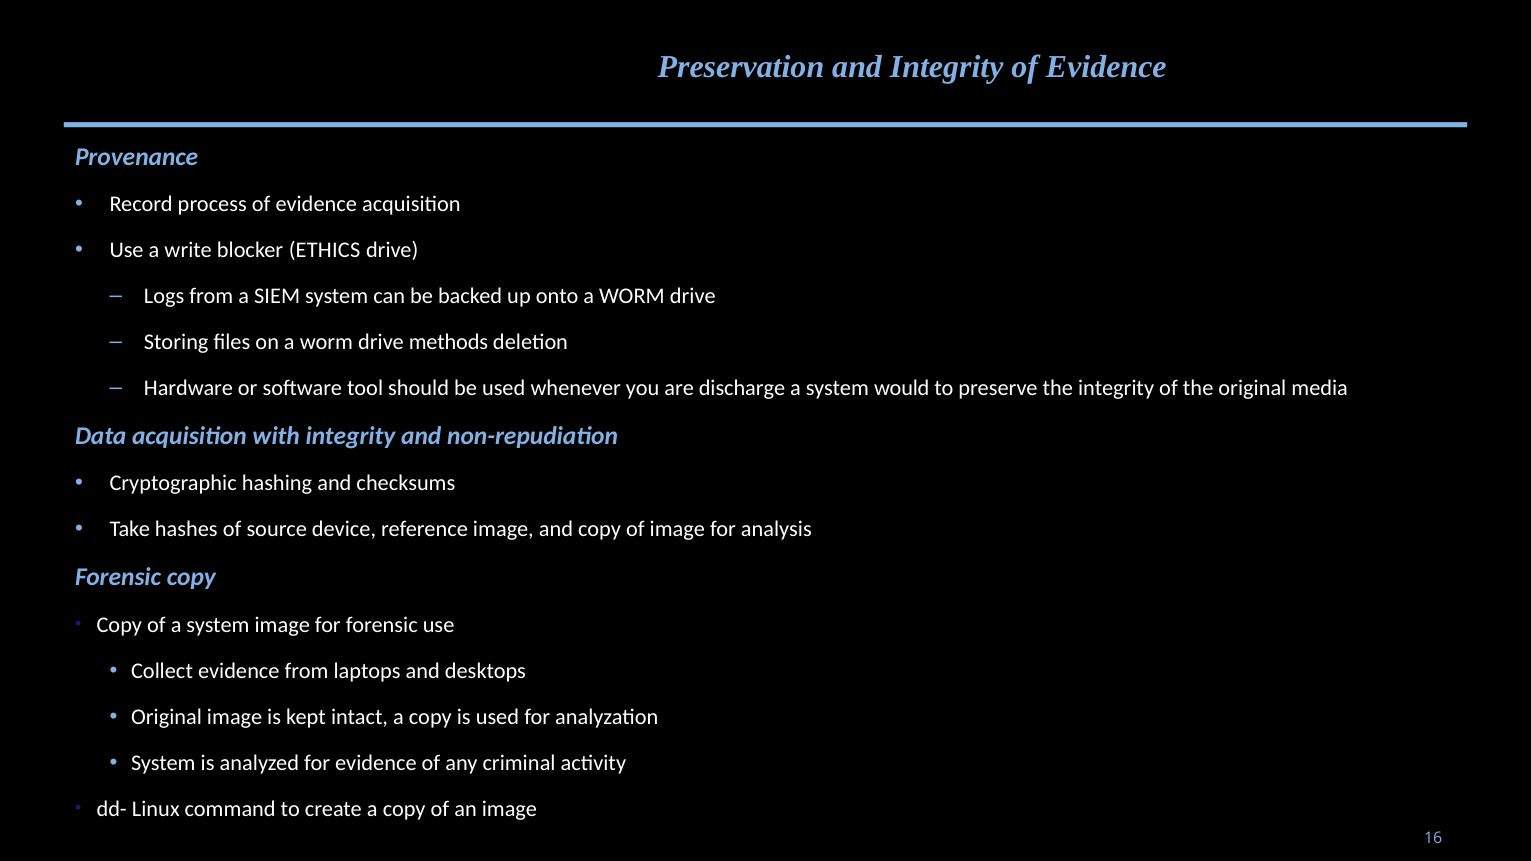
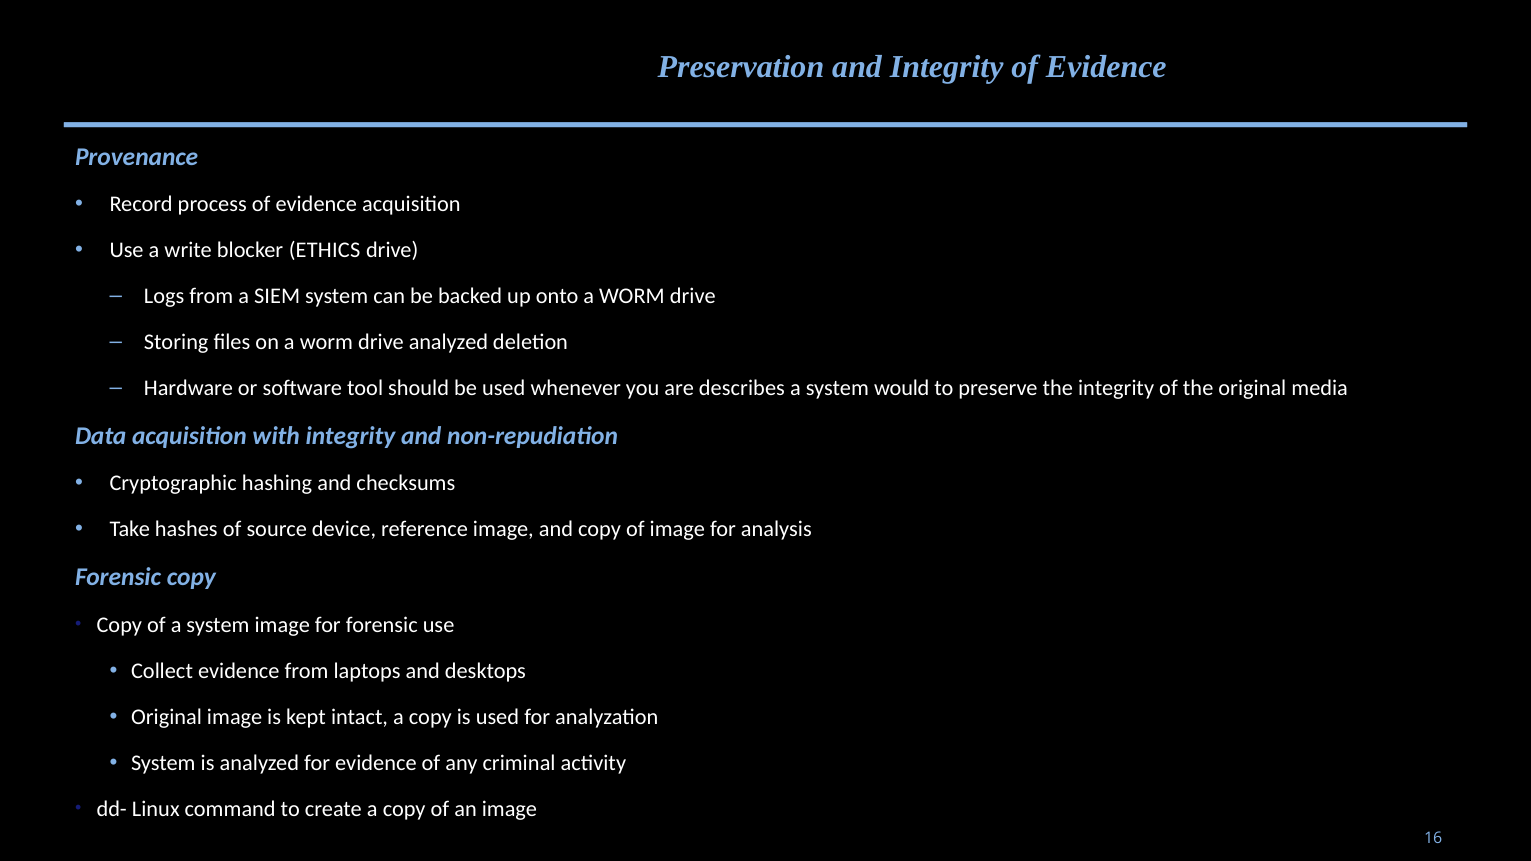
drive methods: methods -> analyzed (448, 342)
discharge: discharge -> describes (742, 388)
